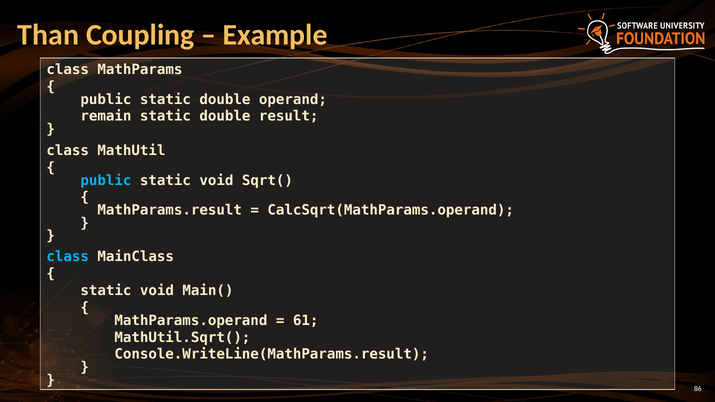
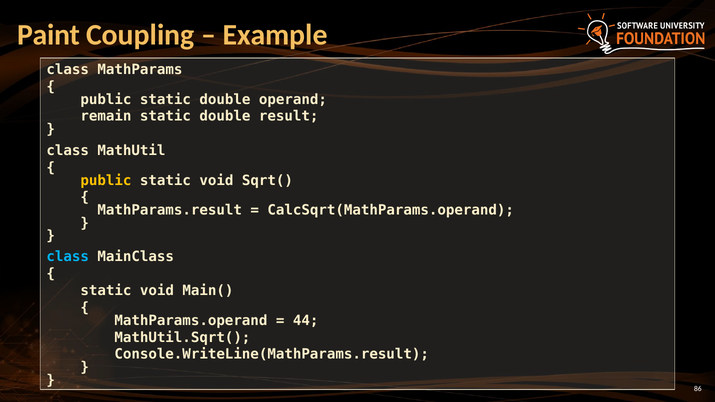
Than: Than -> Paint (49, 35)
public colour: light blue -> yellow (106, 181)
61: 61 -> 44 (306, 321)
